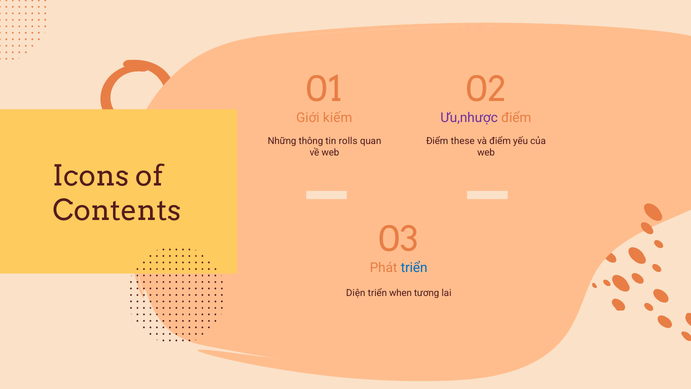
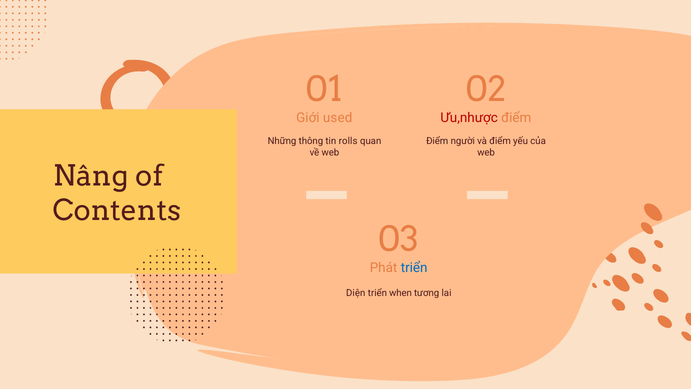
kiếm: kiếm -> used (338, 118)
Ưu,nhược colour: purple -> red (469, 118)
these: these -> người (463, 141)
Icons: Icons -> Nâng (91, 176)
